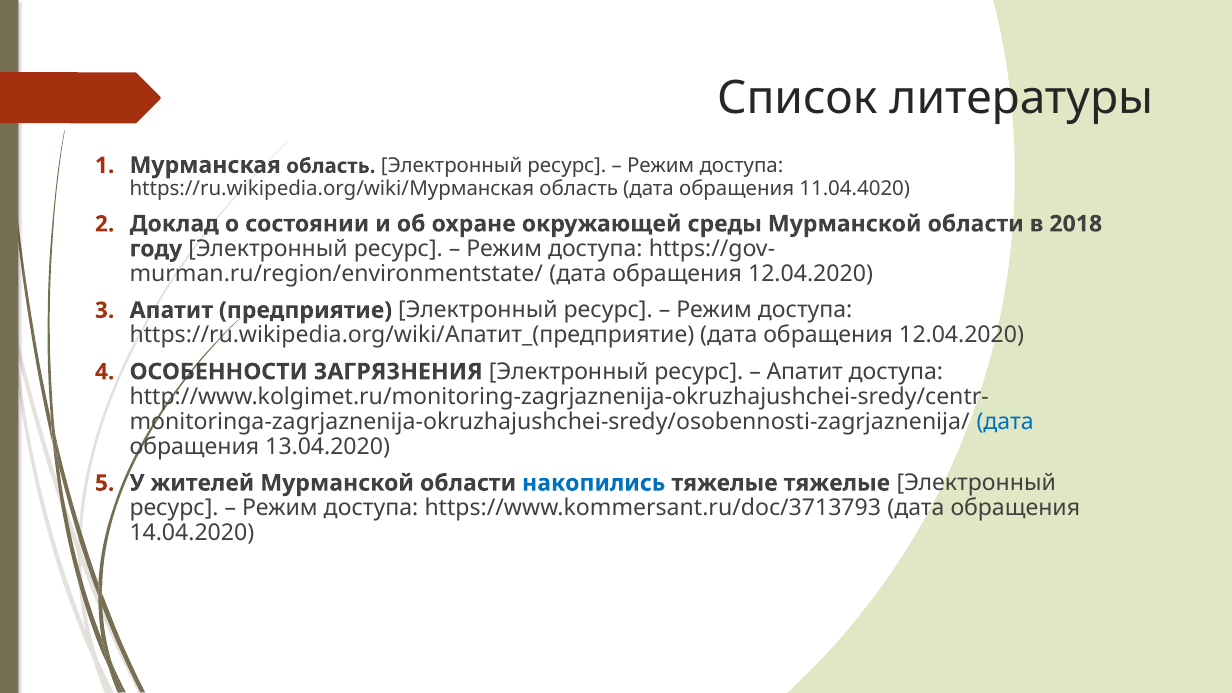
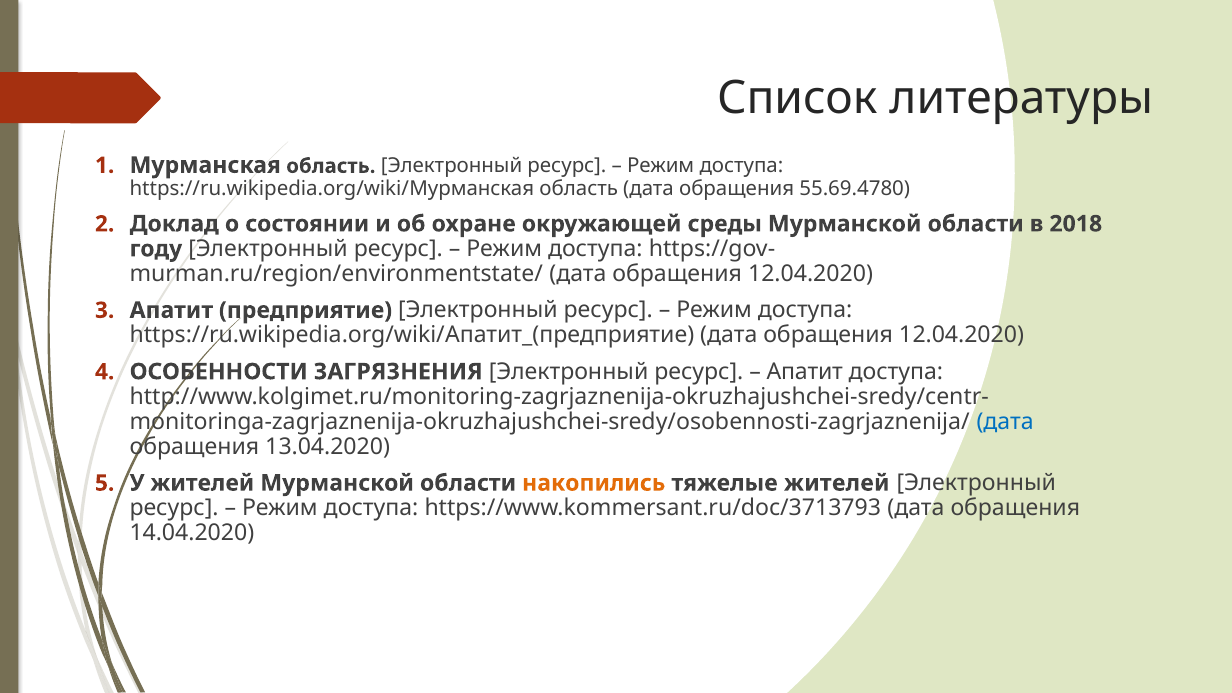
11.04.4020: 11.04.4020 -> 55.69.4780 (855, 188)
накопились colour: blue -> orange (594, 483)
тяжелые тяжелые: тяжелые -> жителей (837, 483)
